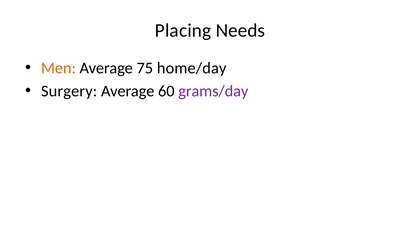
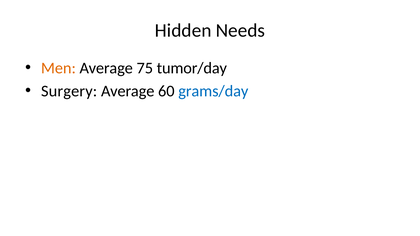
Placing: Placing -> Hidden (183, 30)
home/day: home/day -> tumor/day (192, 68)
grams/day colour: purple -> blue (213, 91)
